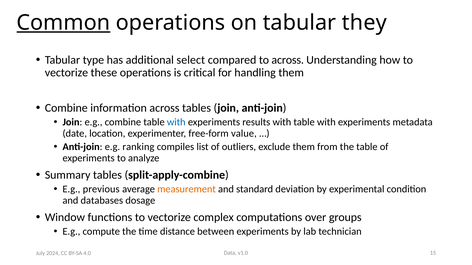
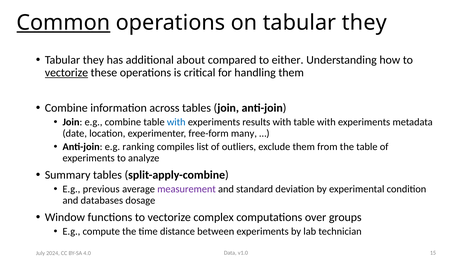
type: type -> they (93, 60)
select: select -> about (191, 60)
to across: across -> either (288, 60)
vectorize underline: none -> present (66, 73)
value: value -> many (244, 134)
measurement colour: orange -> purple (187, 190)
